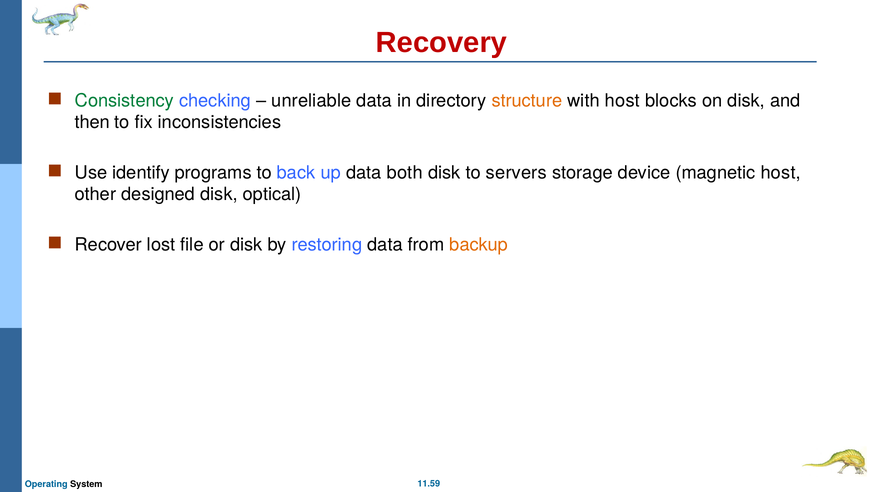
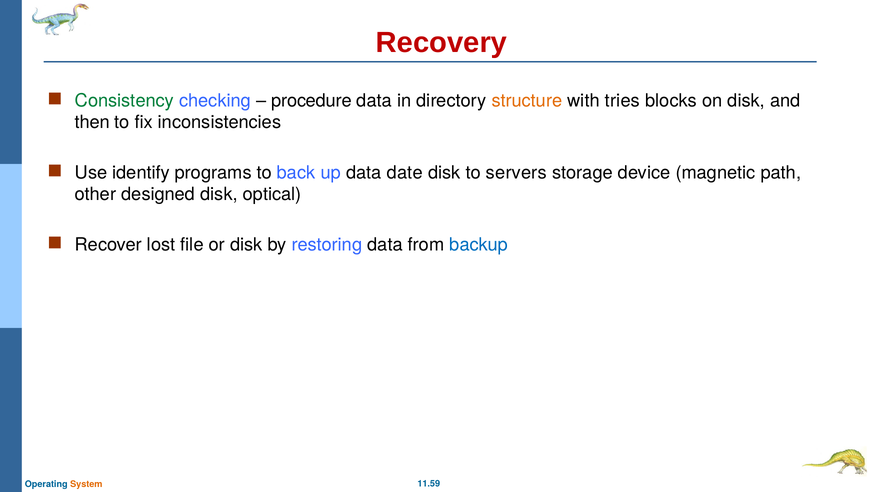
unreliable: unreliable -> procedure (312, 101)
with host: host -> tries (622, 101)
both: both -> date (405, 173)
magnetic host: host -> path (781, 173)
backup colour: orange -> blue (479, 245)
System colour: black -> orange (86, 485)
